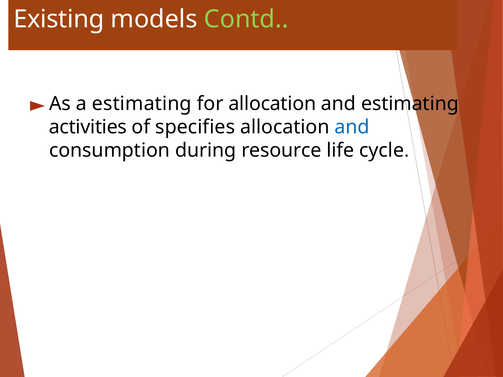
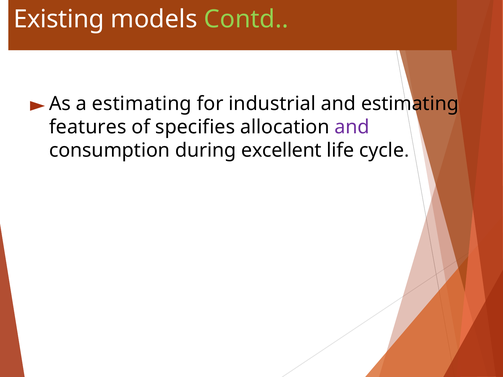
for allocation: allocation -> industrial (272, 104)
activities: activities -> features (88, 127)
and colour: blue -> purple (352, 127)
resource: resource -> excellent (281, 151)
